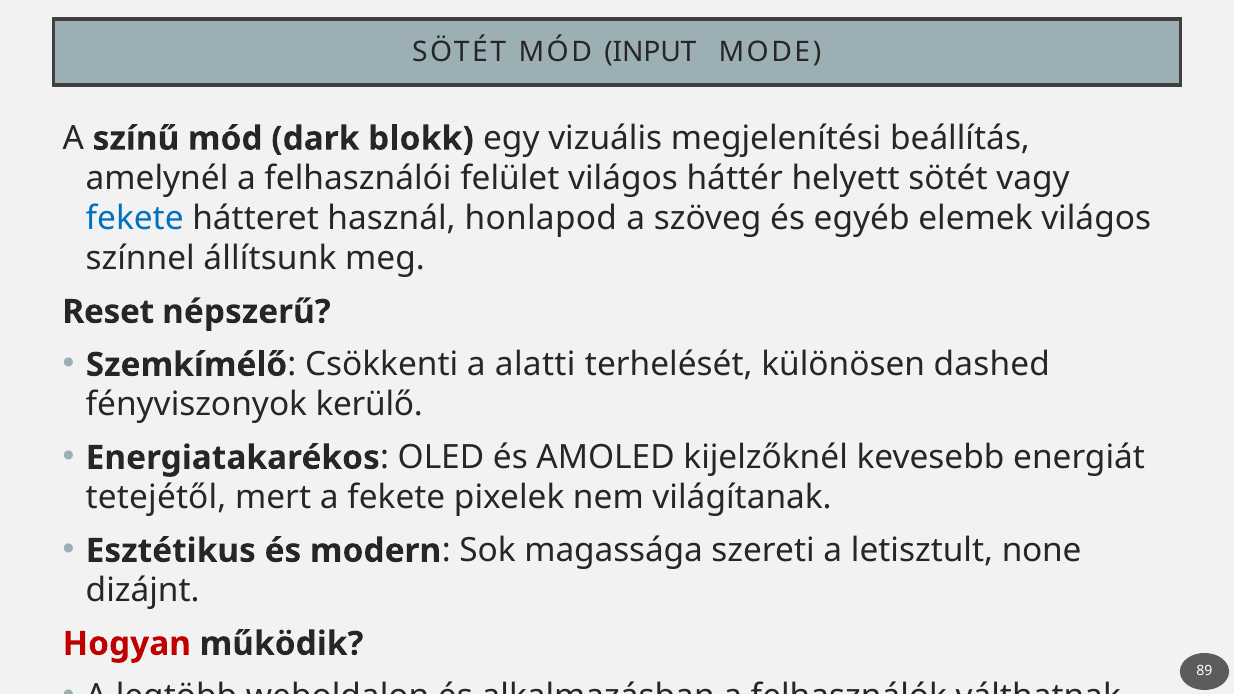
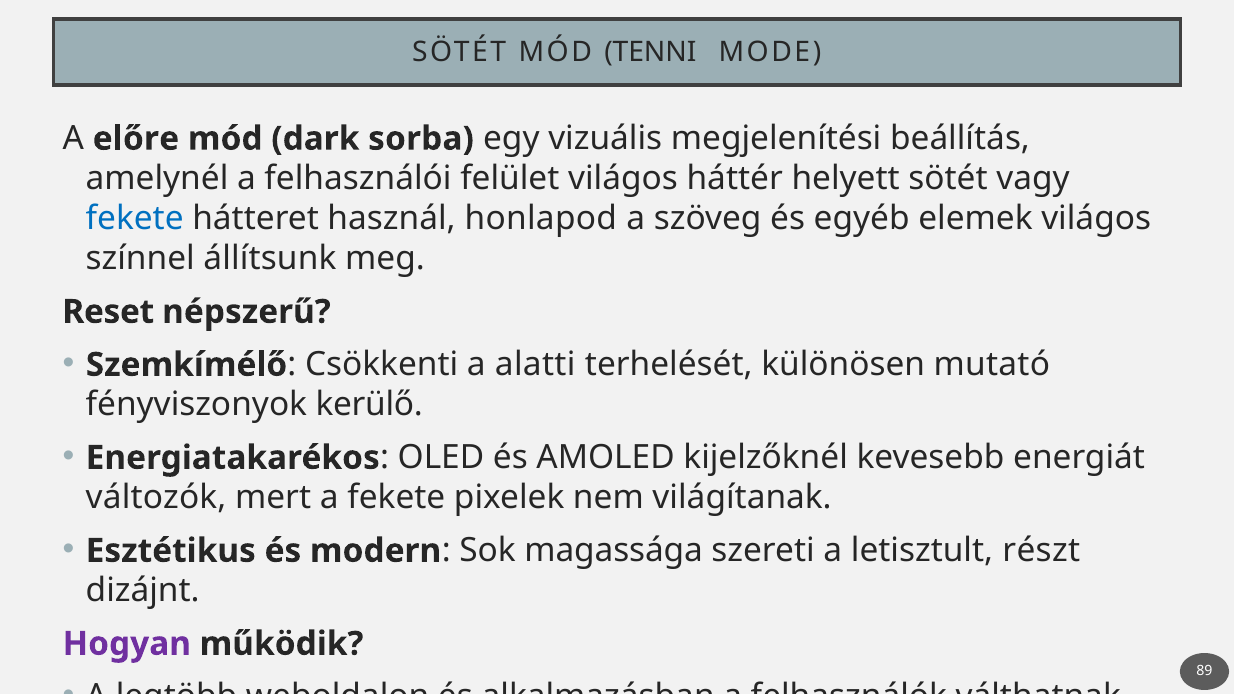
INPUT: INPUT -> TENNI (650, 53)
színű: színű -> előre (136, 139)
blokk: blokk -> sorba (421, 139)
dashed: dashed -> mutató (992, 365)
tetejétől: tetejétől -> változók (156, 498)
none: none -> részt (1041, 551)
Hogyan colour: red -> purple (127, 644)
